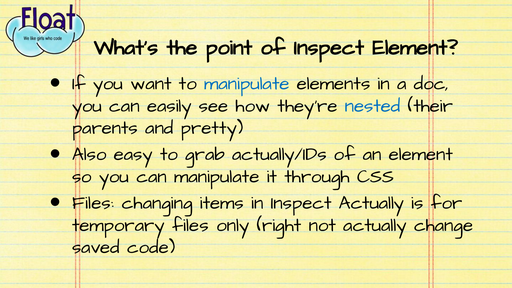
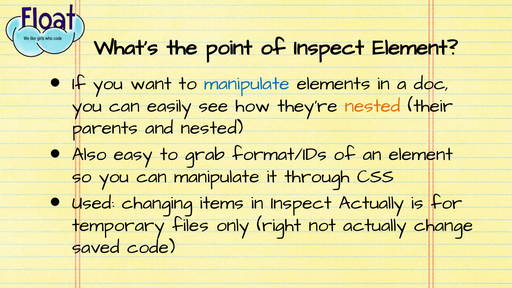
nested colour: blue -> orange (373, 106)
and pretty: pretty -> nested (212, 128)
actually/IDs: actually/IDs -> format/IDs (279, 154)
Files: Files -> Used (93, 203)
